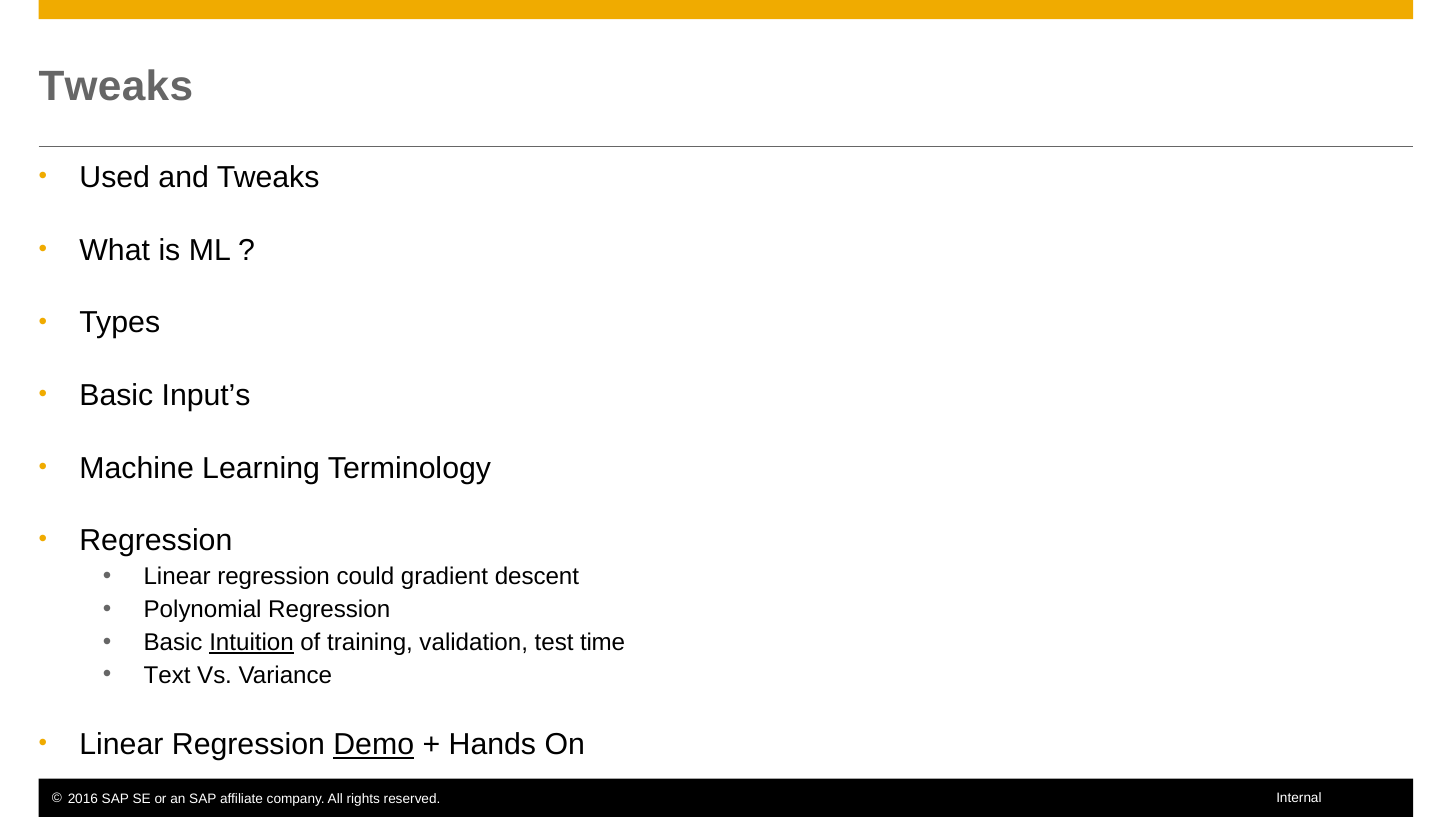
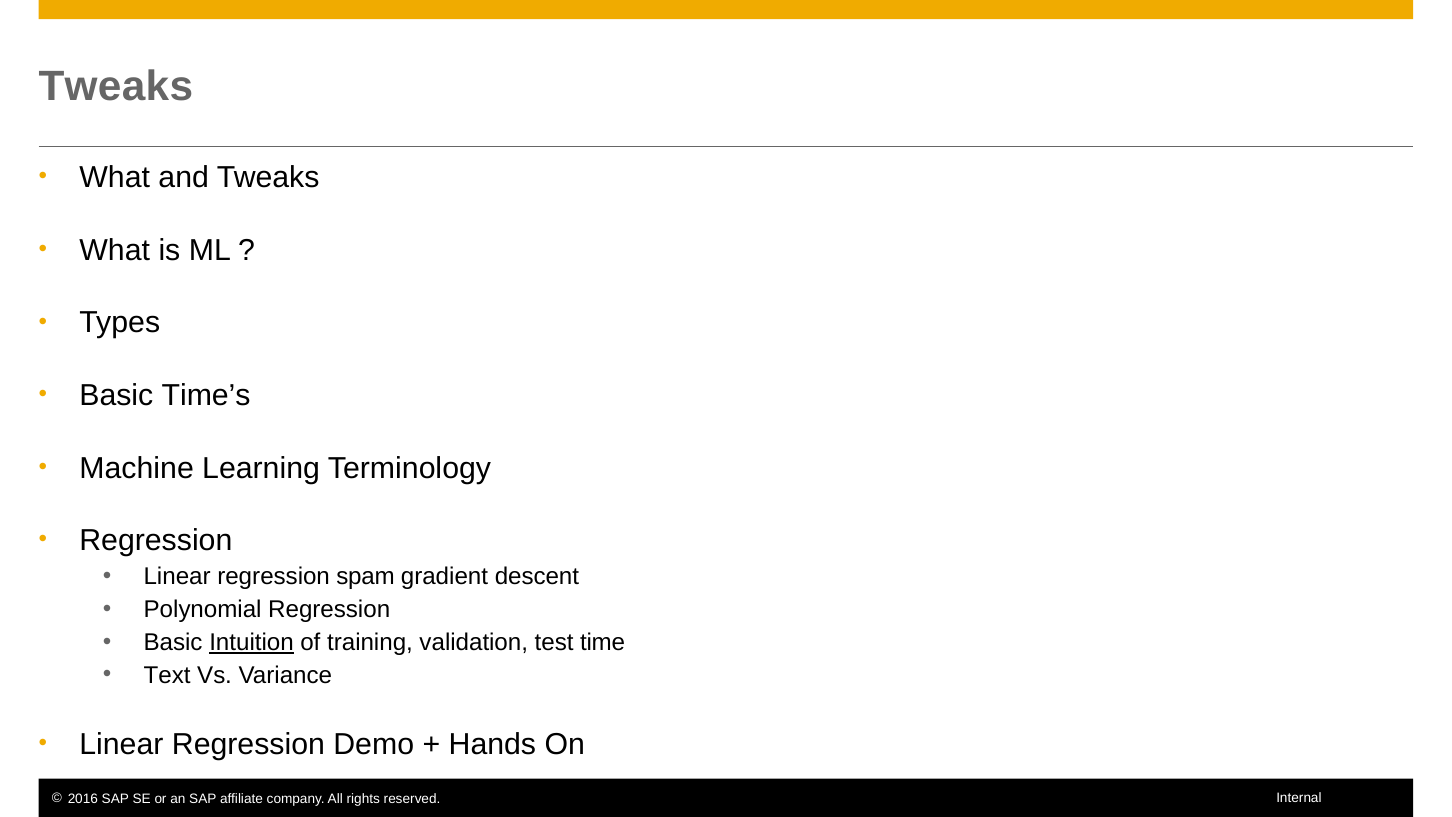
Used: Used -> What (115, 178)
Input’s: Input’s -> Time’s (206, 395)
could: could -> spam (366, 577)
Demo underline: present -> none (374, 744)
